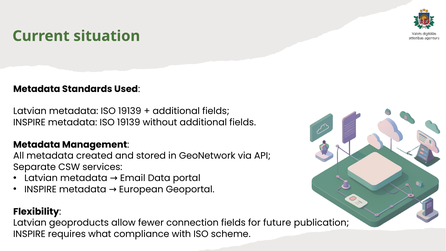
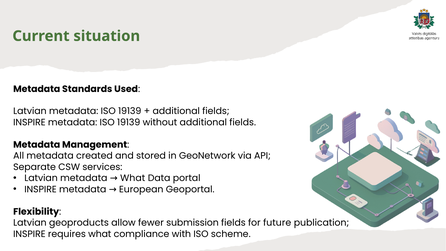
metadata Email: Email -> What (133, 178)
connection: connection -> submission (192, 223)
